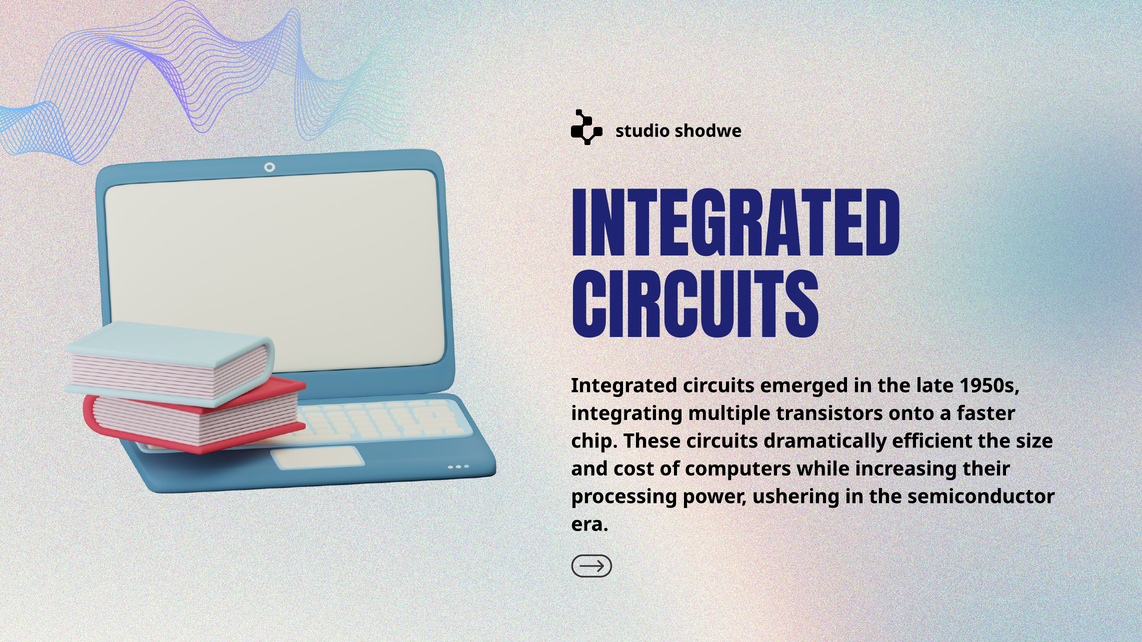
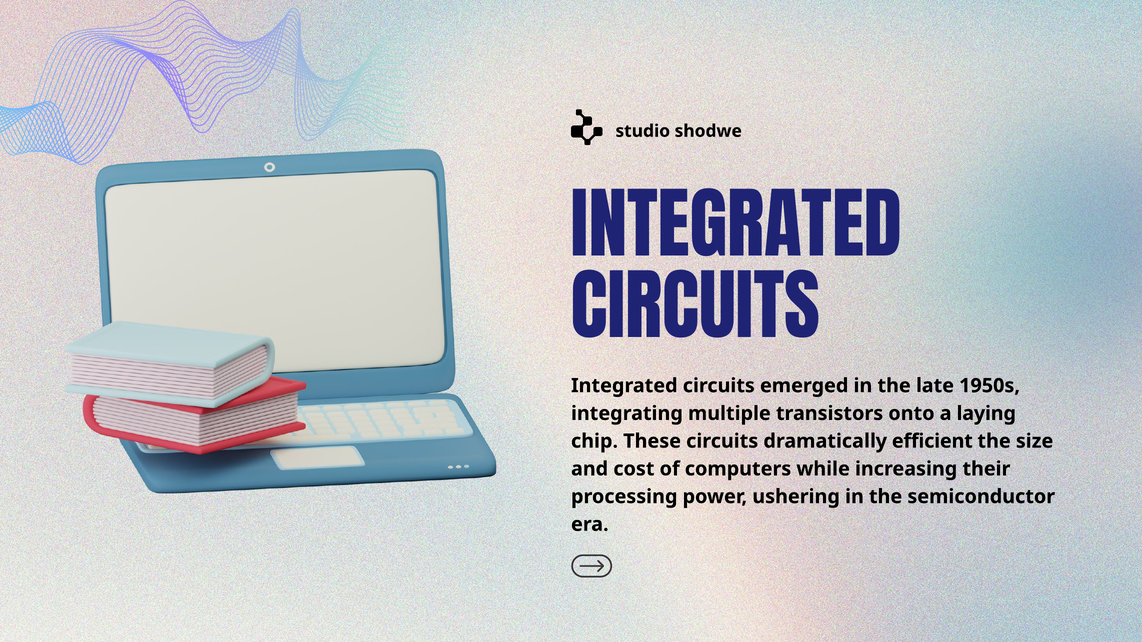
faster: faster -> laying (986, 414)
